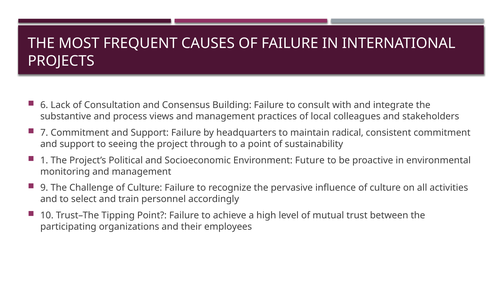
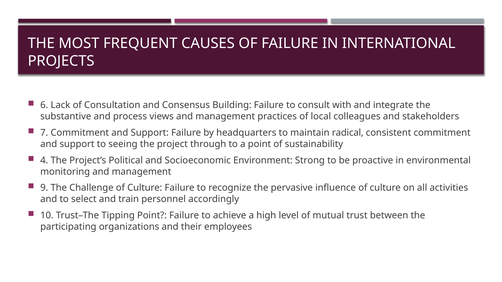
1: 1 -> 4 (44, 161)
Future: Future -> Strong (310, 161)
